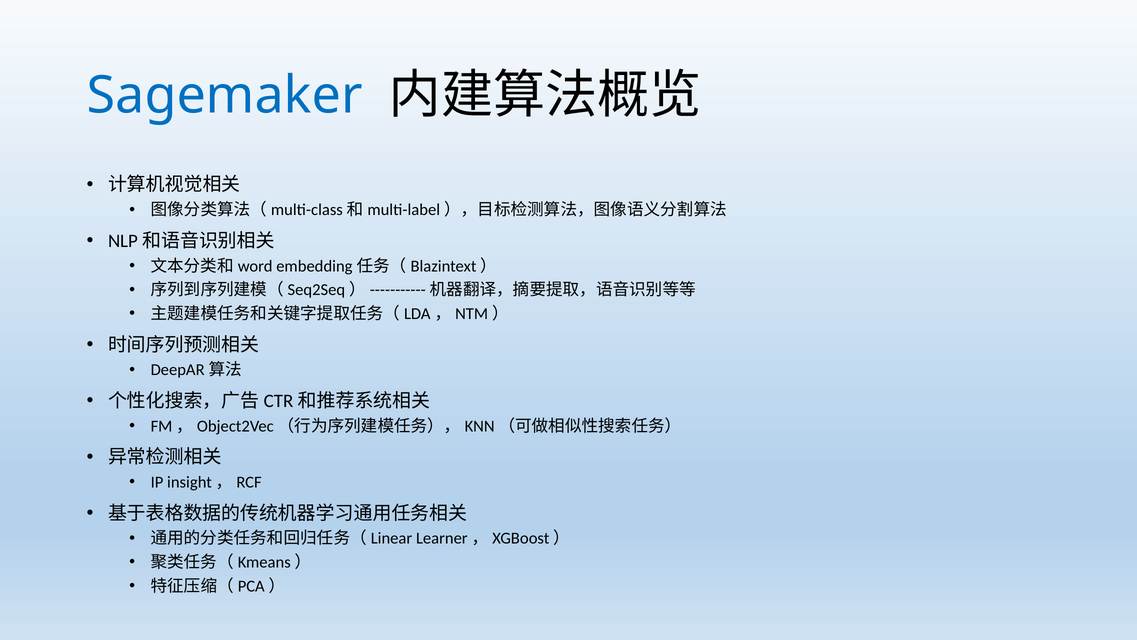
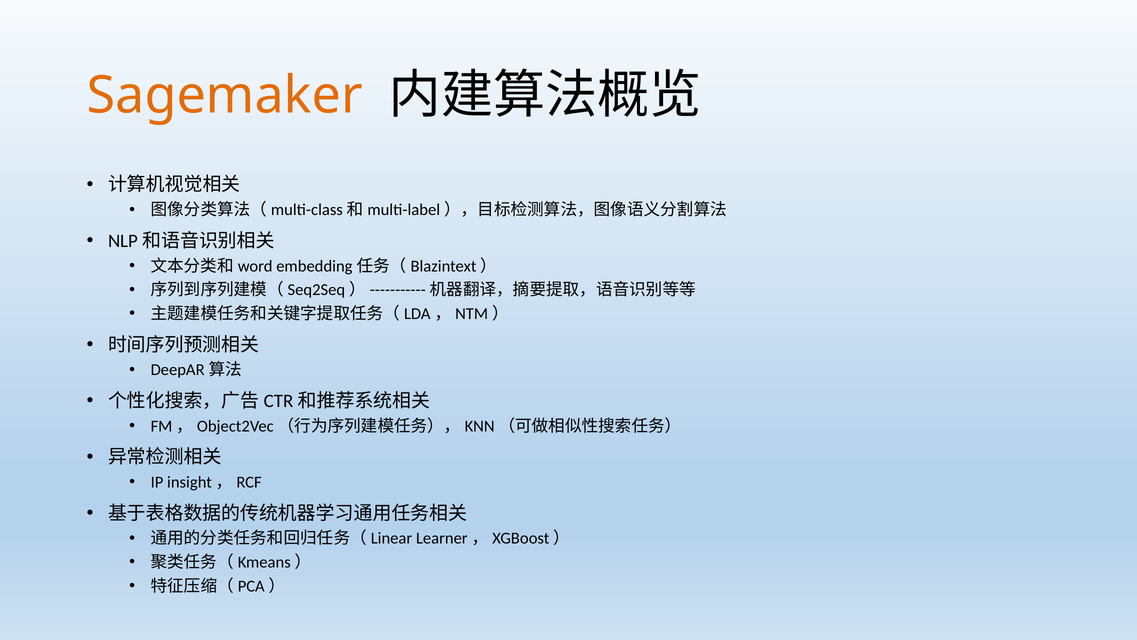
Sagemaker colour: blue -> orange (225, 96)
